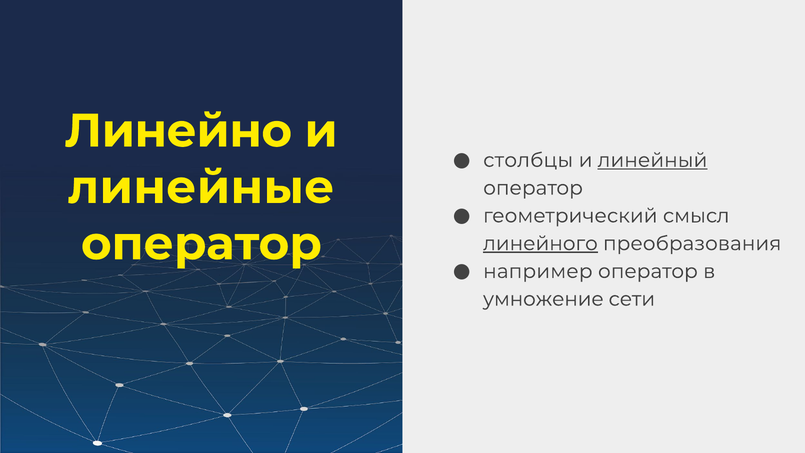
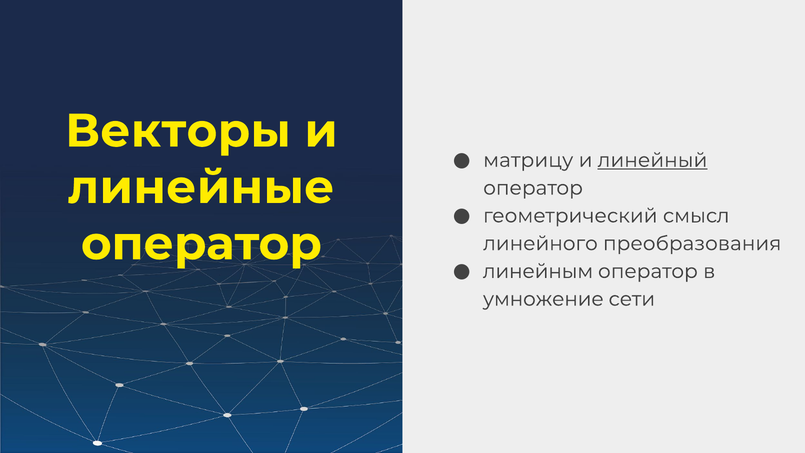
Линейно: Линейно -> Векторы (178, 131)
столбцы: столбцы -> матрицу (528, 160)
линейного underline: present -> none (540, 243)
например: например -> линейным (538, 271)
